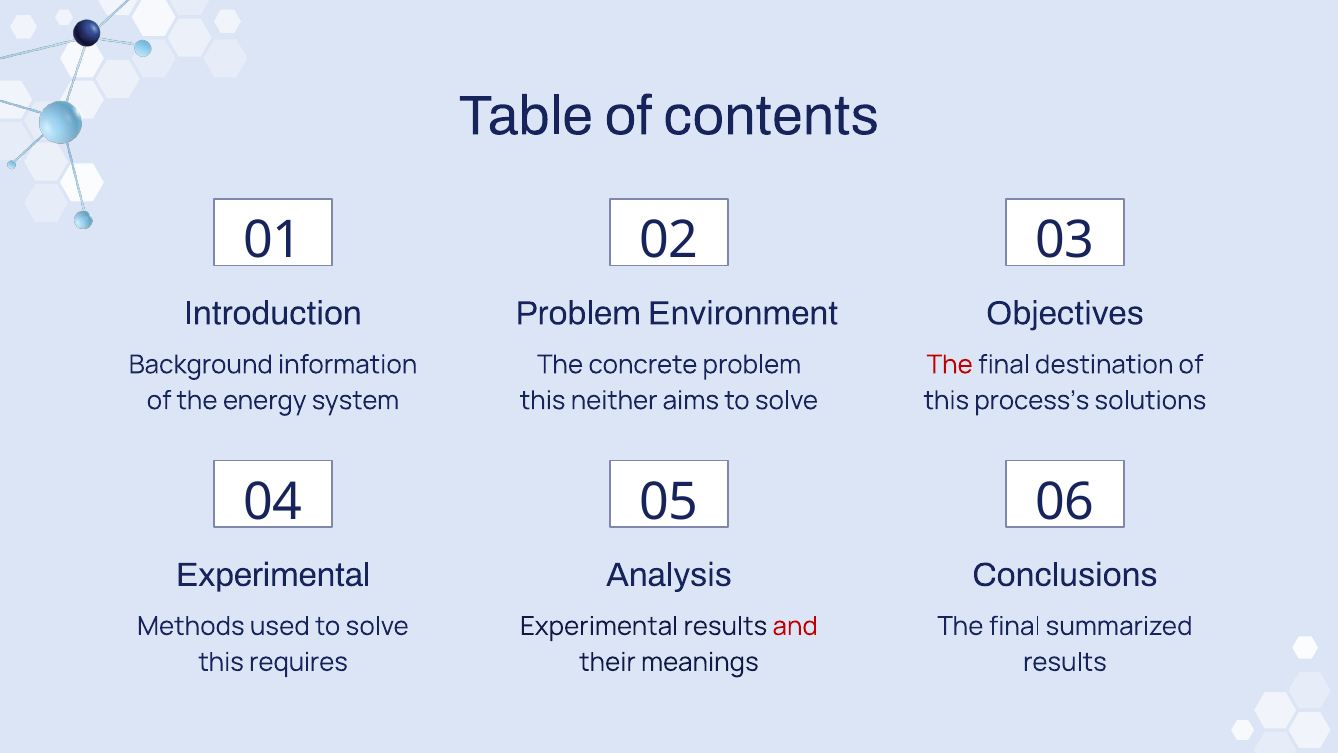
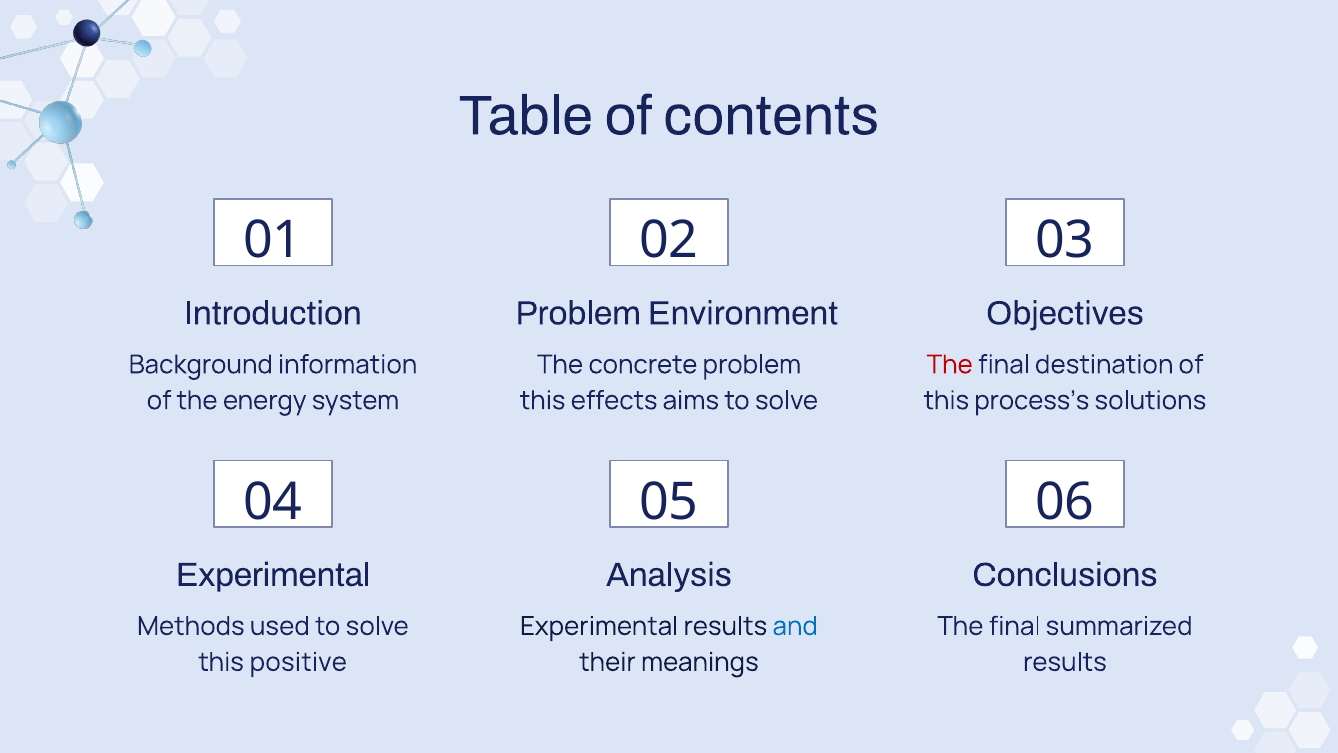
neither: neither -> effects (614, 400)
and colour: red -> blue (795, 626)
requires: requires -> positive (298, 662)
